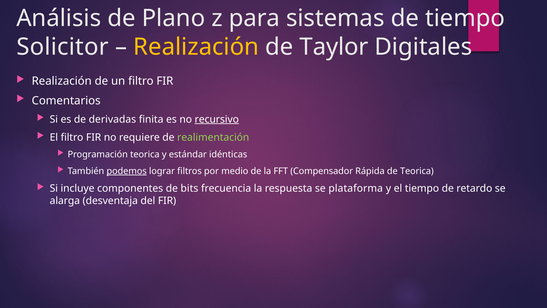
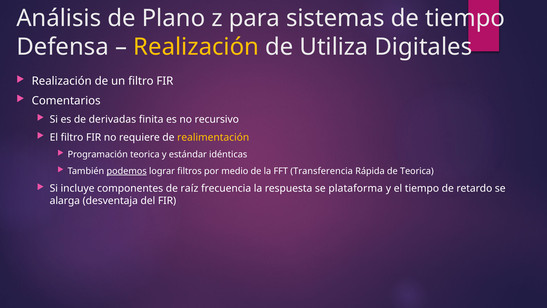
Solicitor: Solicitor -> Defensa (63, 47)
Taylor: Taylor -> Utiliza (334, 47)
recursivo underline: present -> none (217, 119)
realimentación colour: light green -> yellow (213, 137)
Compensador: Compensador -> Transferencia (322, 171)
bits: bits -> raíz (189, 188)
